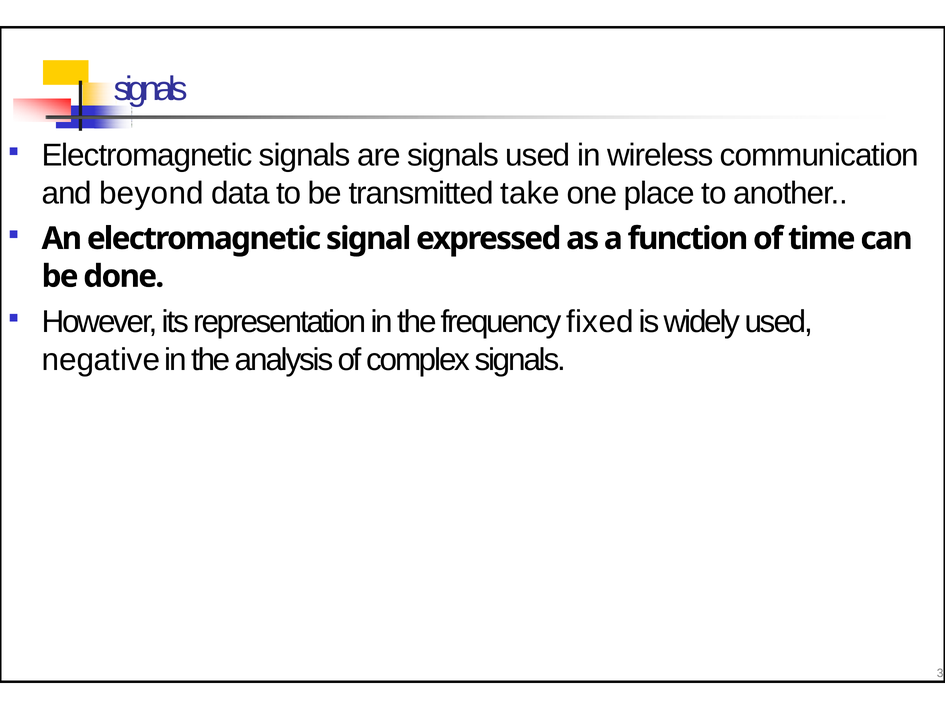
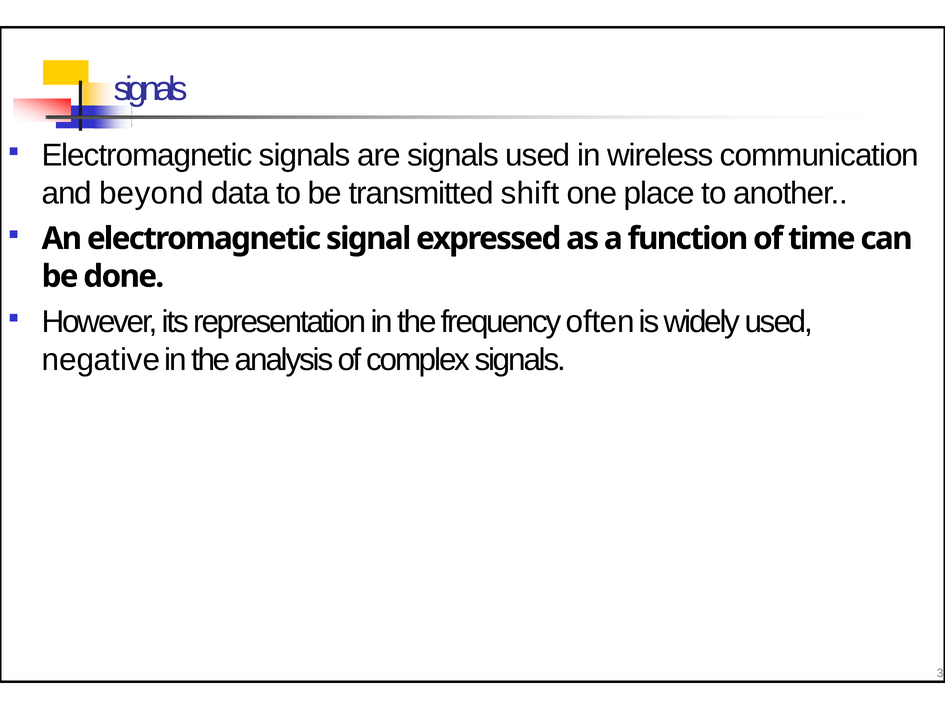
take: take -> shift (530, 193)
fixed: fixed -> often (600, 322)
